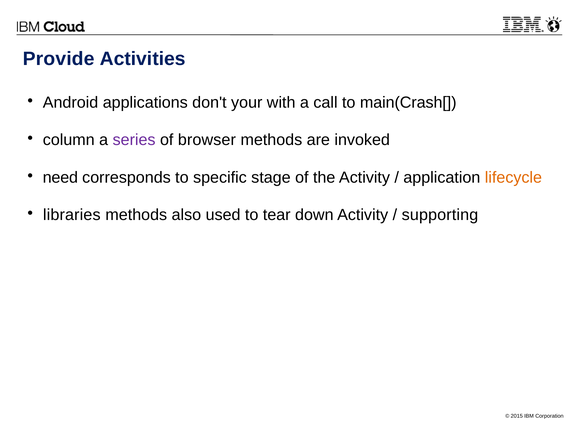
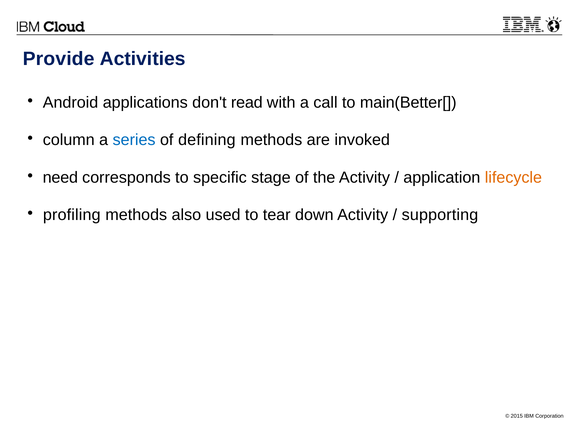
your: your -> read (247, 102)
main(Crash[: main(Crash[ -> main(Better[ (408, 102)
series colour: purple -> blue (134, 140)
browser: browser -> defining (207, 140)
libraries: libraries -> profiling (72, 215)
